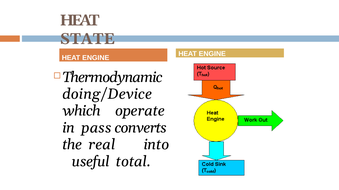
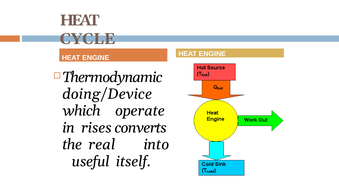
STATE: STATE -> CYCLE (87, 39)
pass: pass -> rises (96, 128)
total: total -> itself (133, 162)
